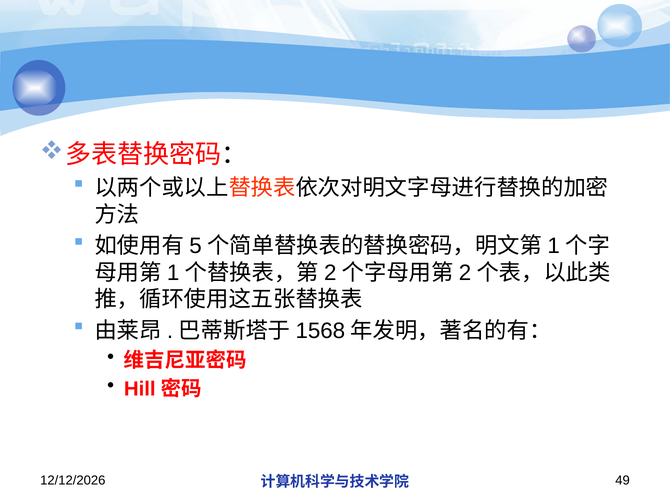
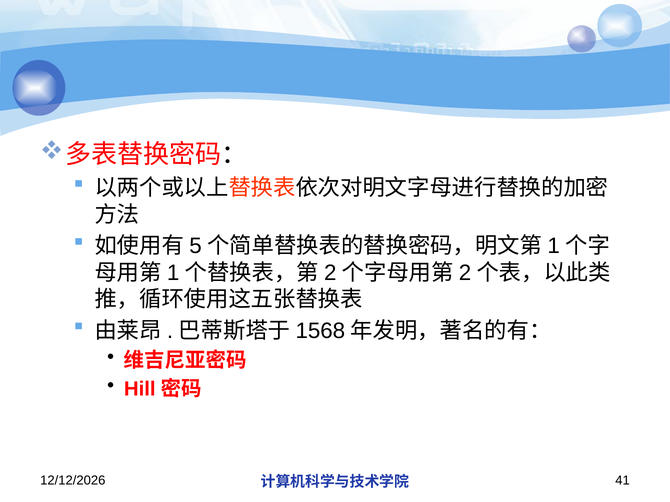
49: 49 -> 41 (623, 481)
